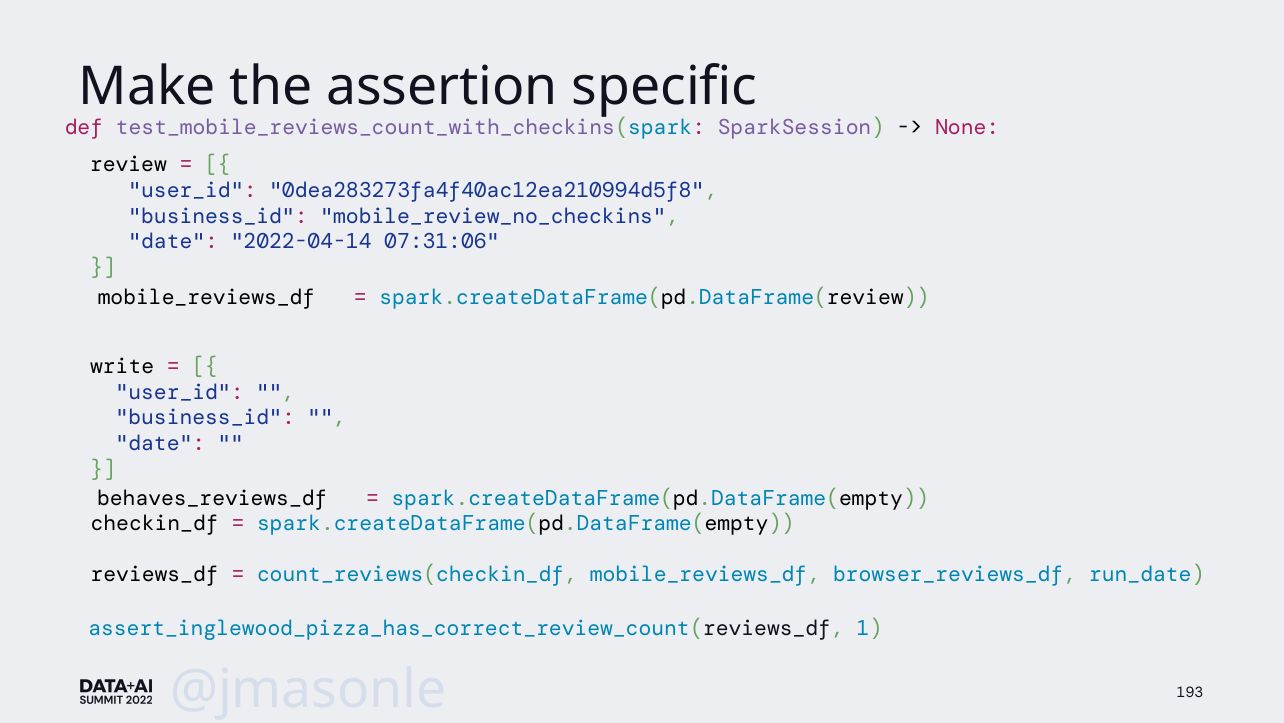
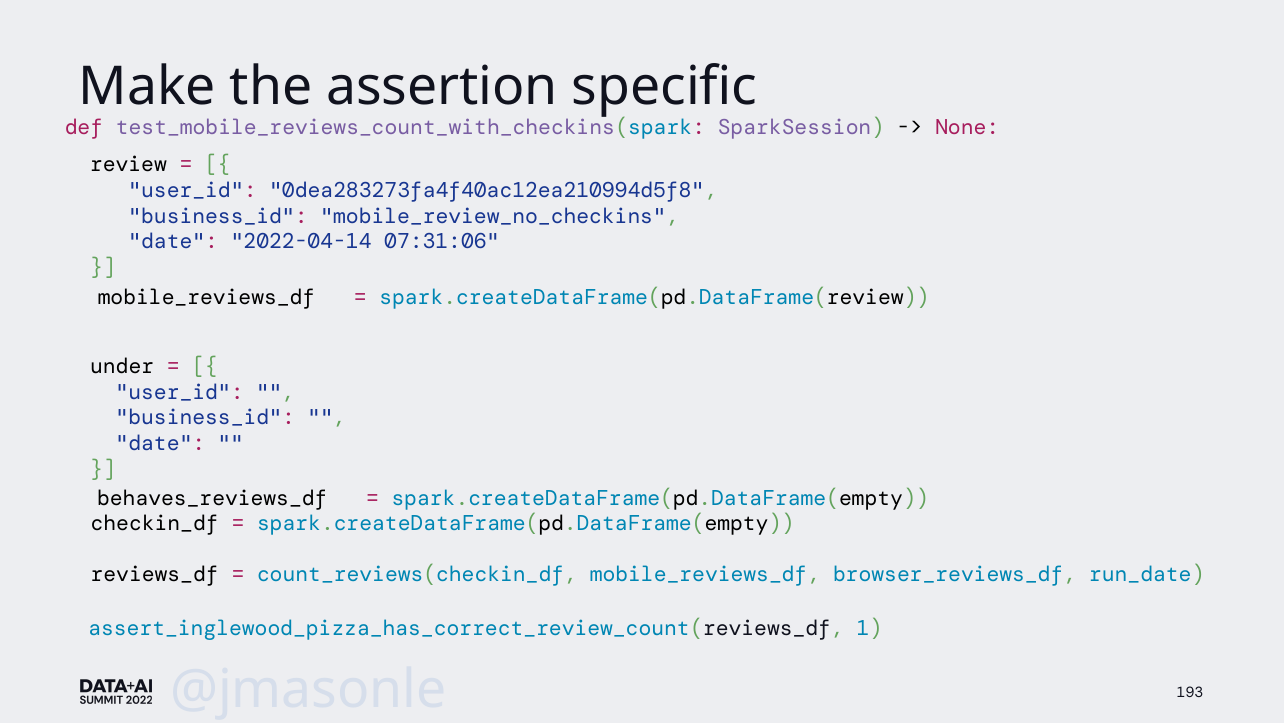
write: write -> under (122, 366)
